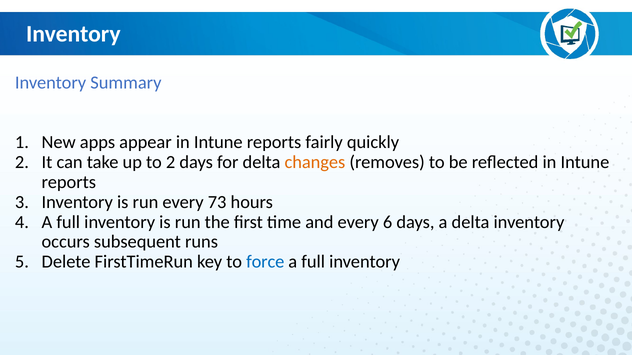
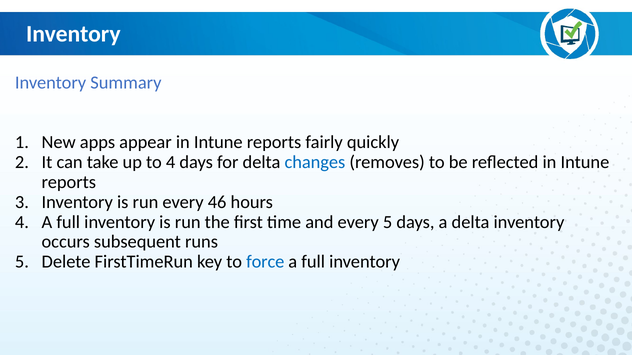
to 2: 2 -> 4 (171, 163)
changes colour: orange -> blue (315, 163)
73: 73 -> 46 (217, 202)
every 6: 6 -> 5 (388, 222)
